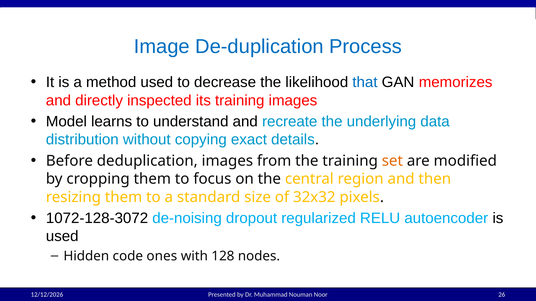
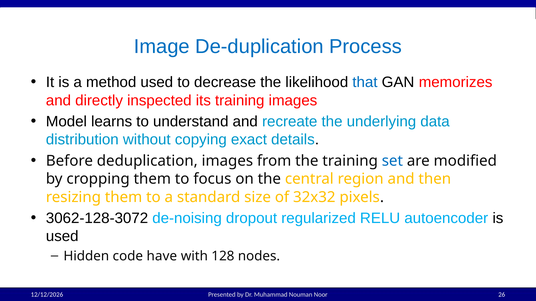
set colour: orange -> blue (392, 161)
1072-128-3072: 1072-128-3072 -> 3062-128-3072 (97, 219)
ones: ones -> have (162, 256)
